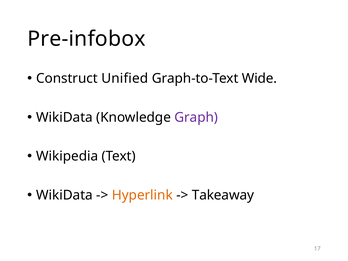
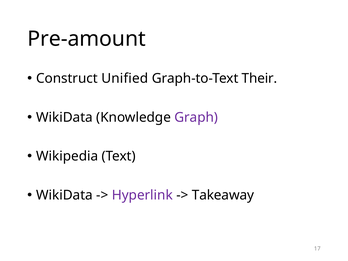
Pre-infobox: Pre-infobox -> Pre-amount (87, 39)
Wide: Wide -> Their (259, 78)
Hyperlink colour: orange -> purple (142, 195)
